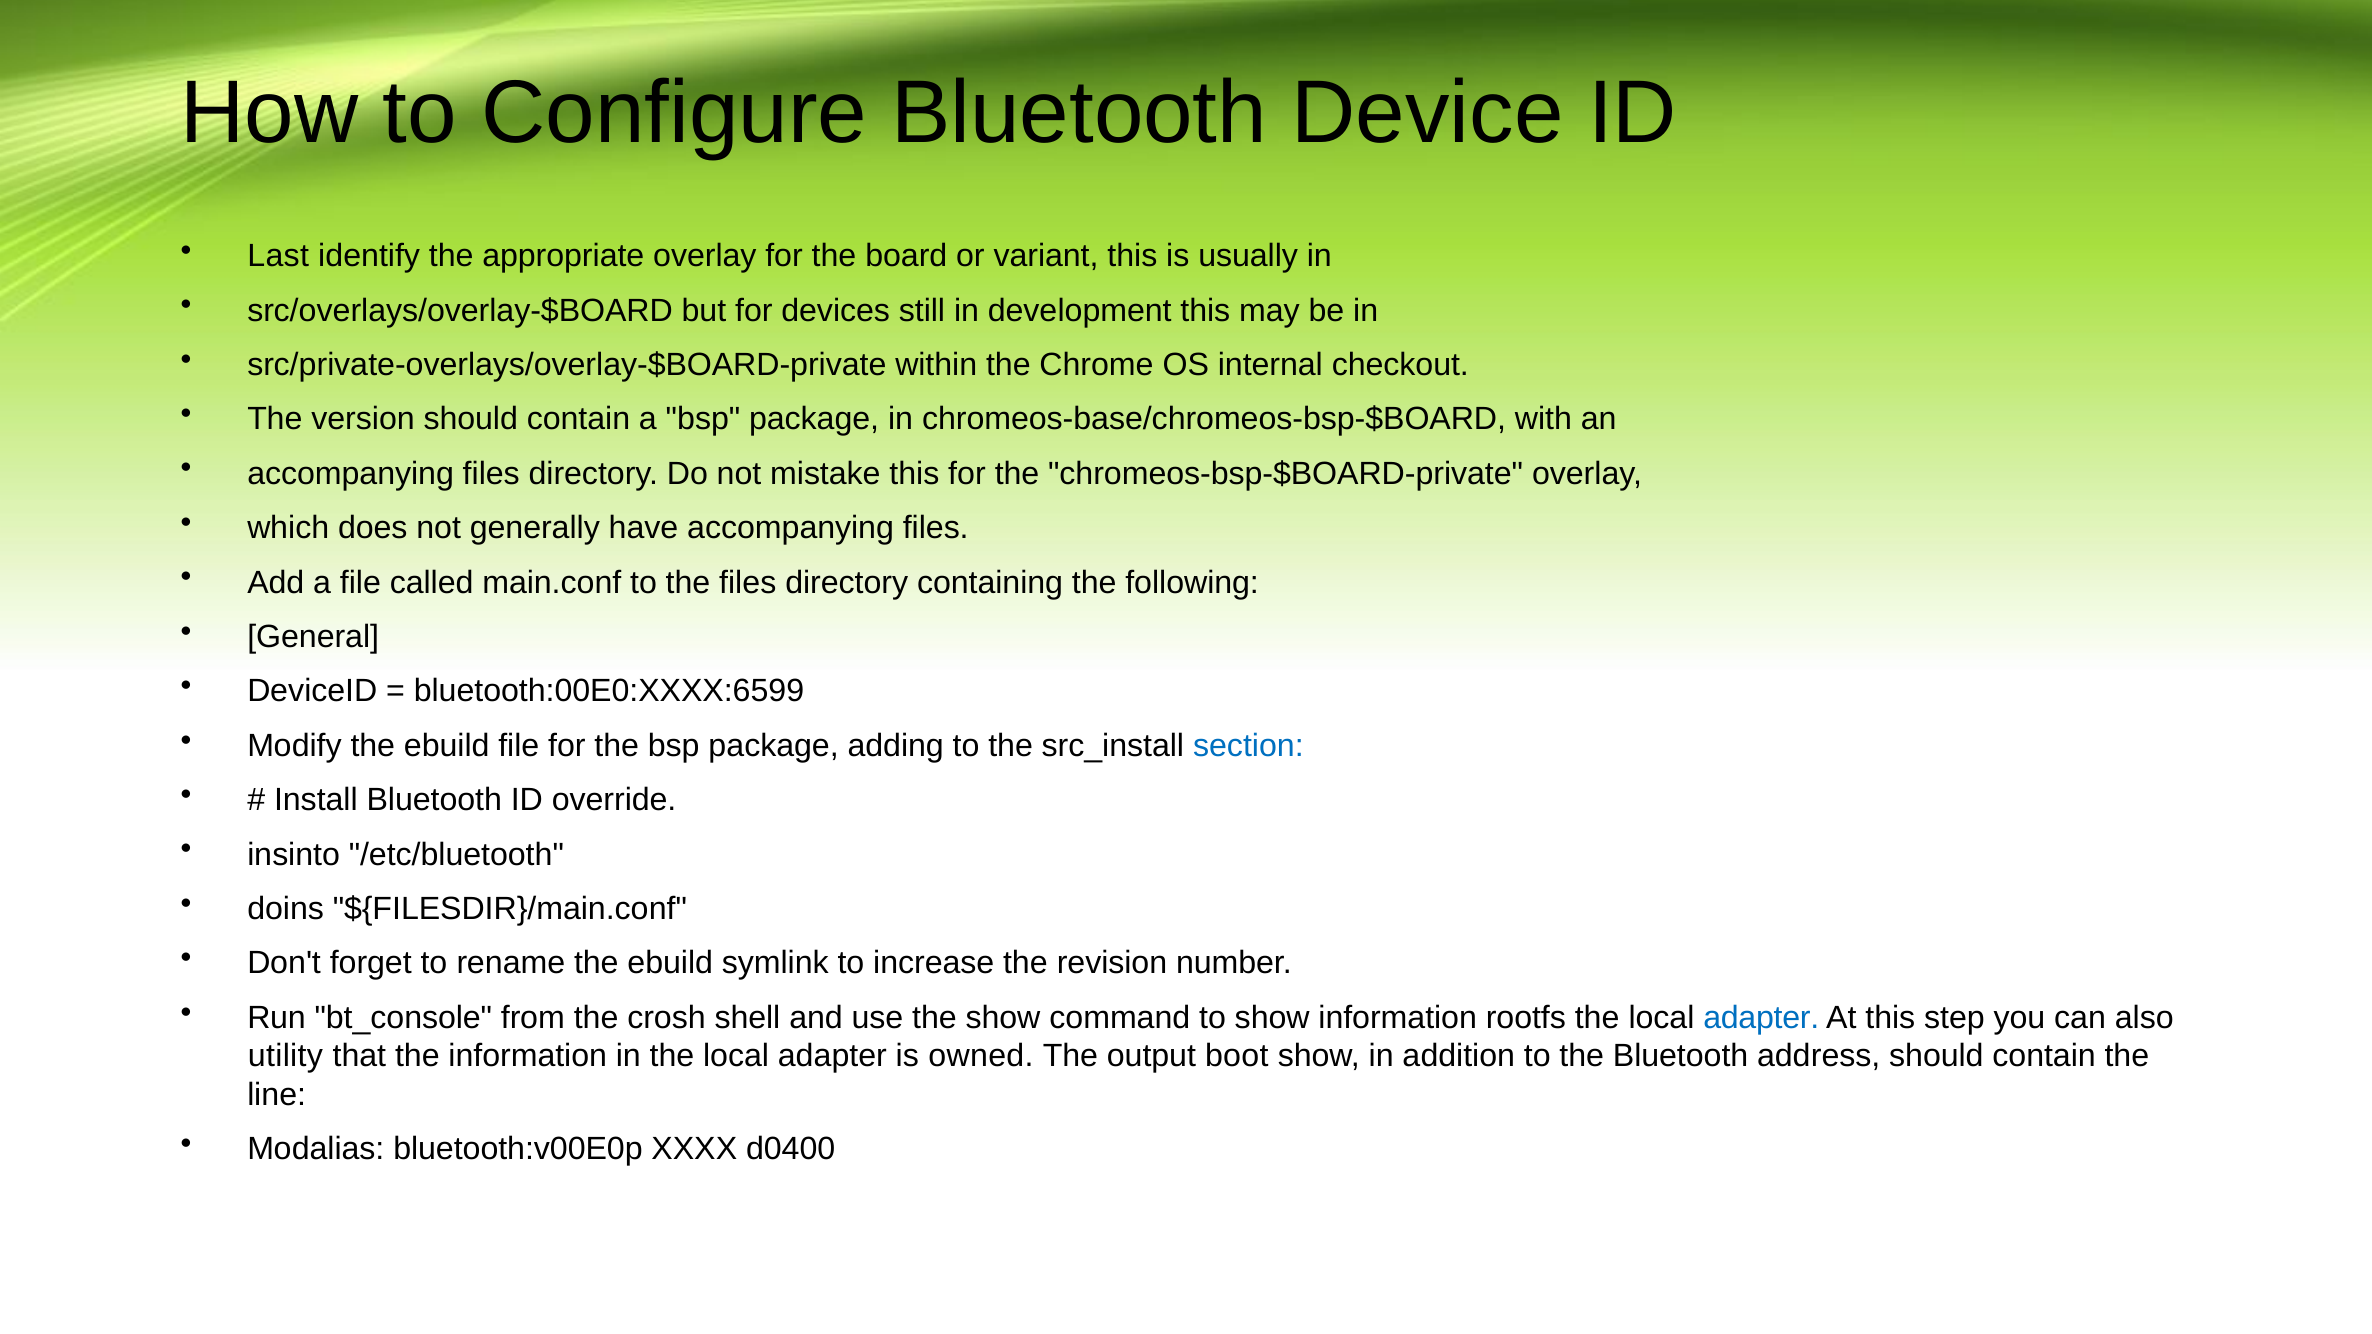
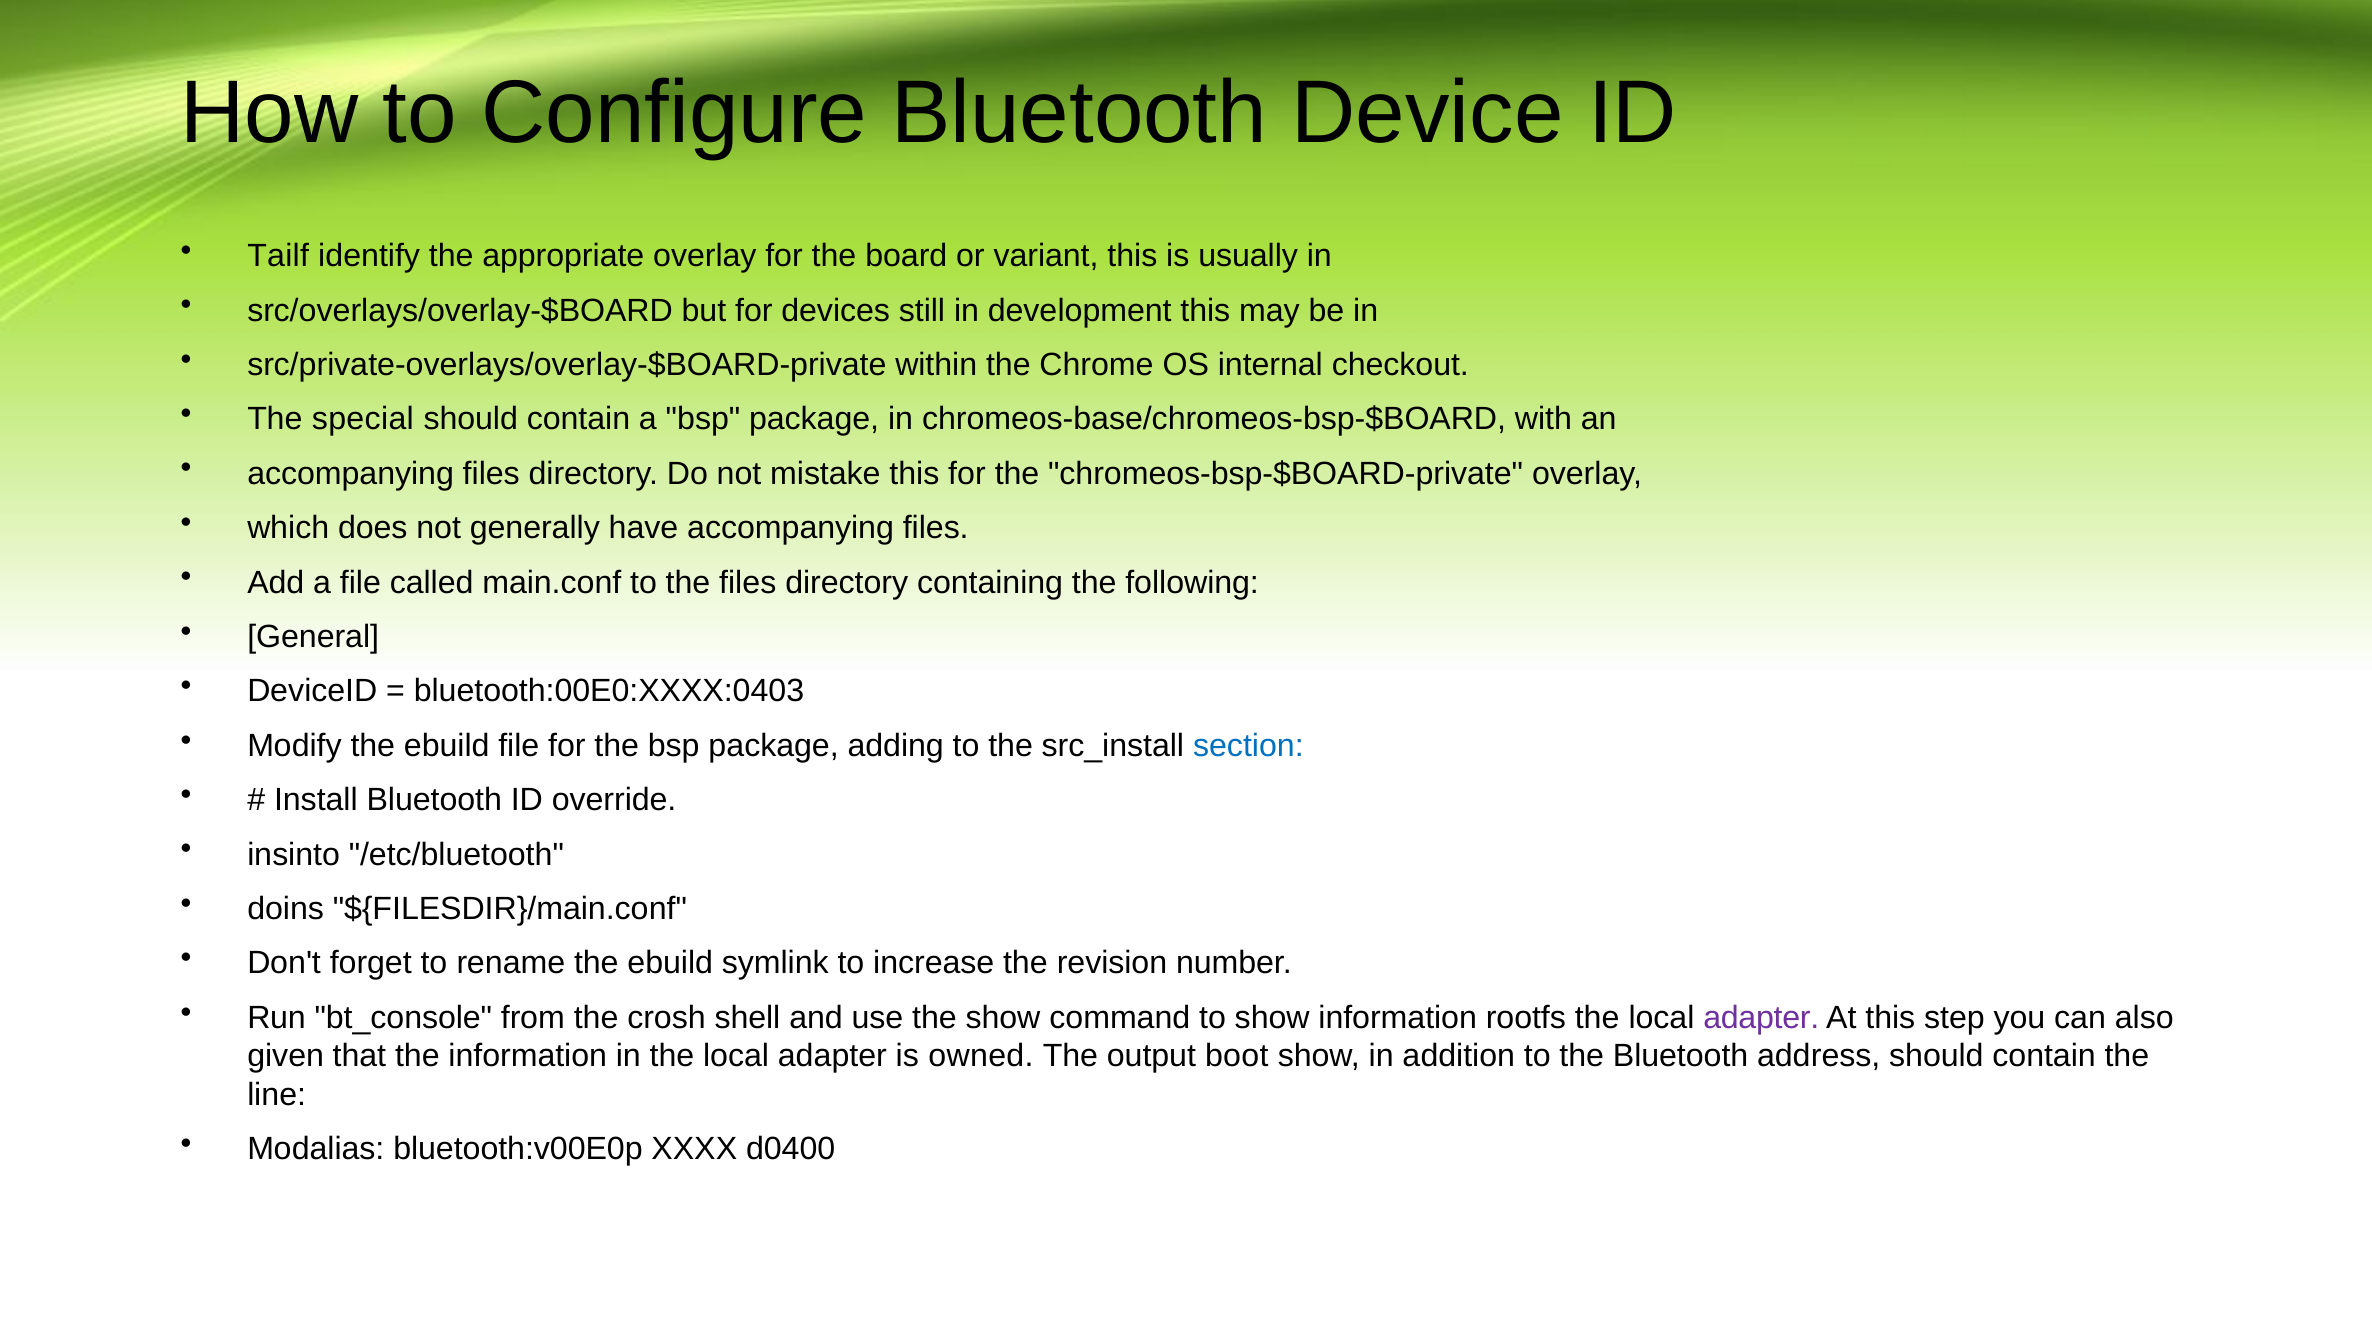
Last: Last -> Tailf (278, 256)
version: version -> special (363, 419)
bluetooth:00E0:XXXX:6599: bluetooth:00E0:XXXX:6599 -> bluetooth:00E0:XXXX:0403 (609, 691)
adapter colour: blue -> purple (1761, 1018)
utility: utility -> given (286, 1057)
